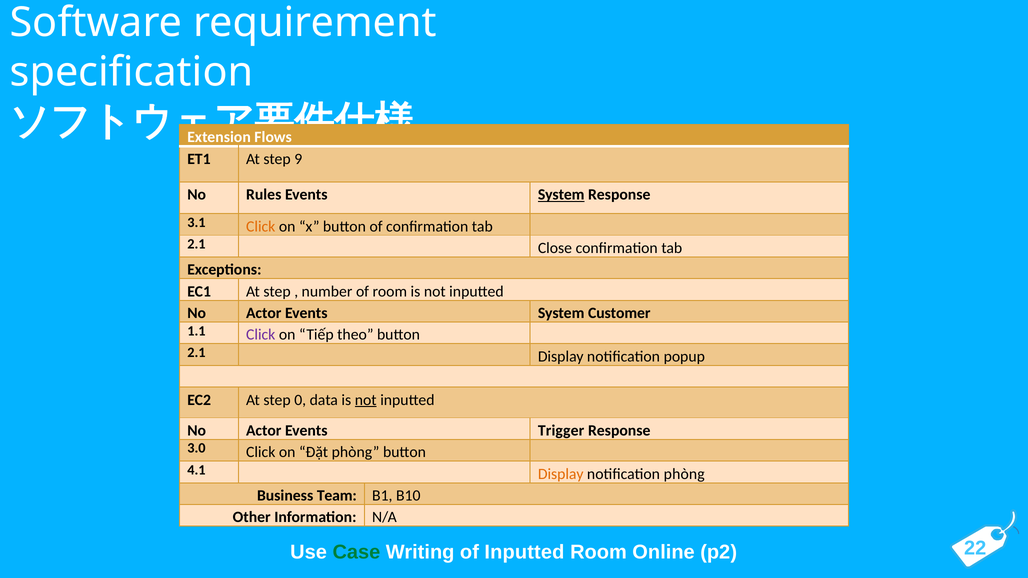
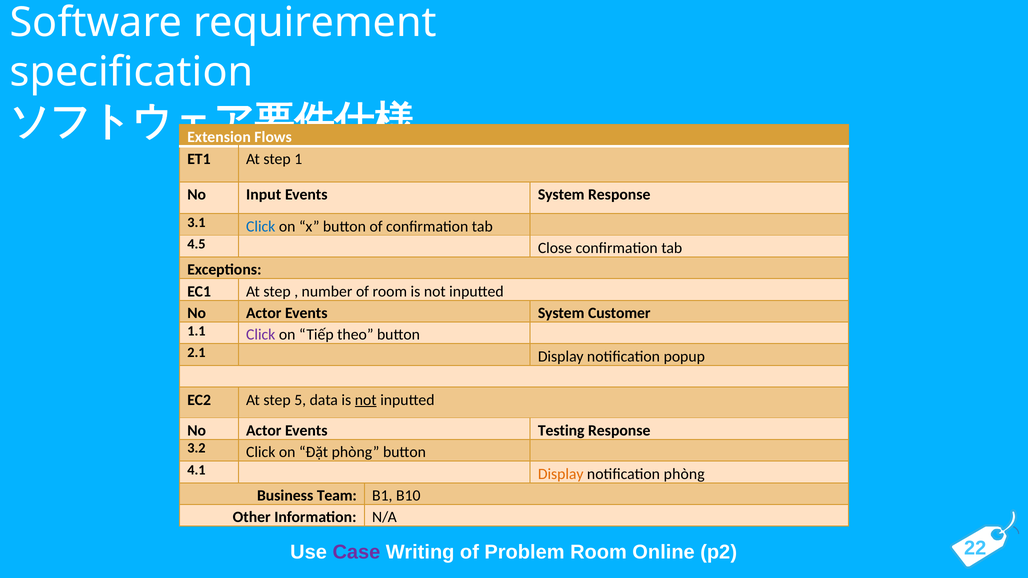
9: 9 -> 1 (298, 159)
Rules: Rules -> Input (264, 195)
System underline: present -> none (561, 195)
Click colour: orange -> blue (261, 226)
2.1: 2.1 -> 4.5 (196, 244)
0: 0 -> 5 (300, 400)
Trigger: Trigger -> Testing (561, 431)
3.0: 3.0 -> 3.2 (196, 448)
Case colour: green -> purple (356, 553)
of Inputted: Inputted -> Problem (525, 553)
